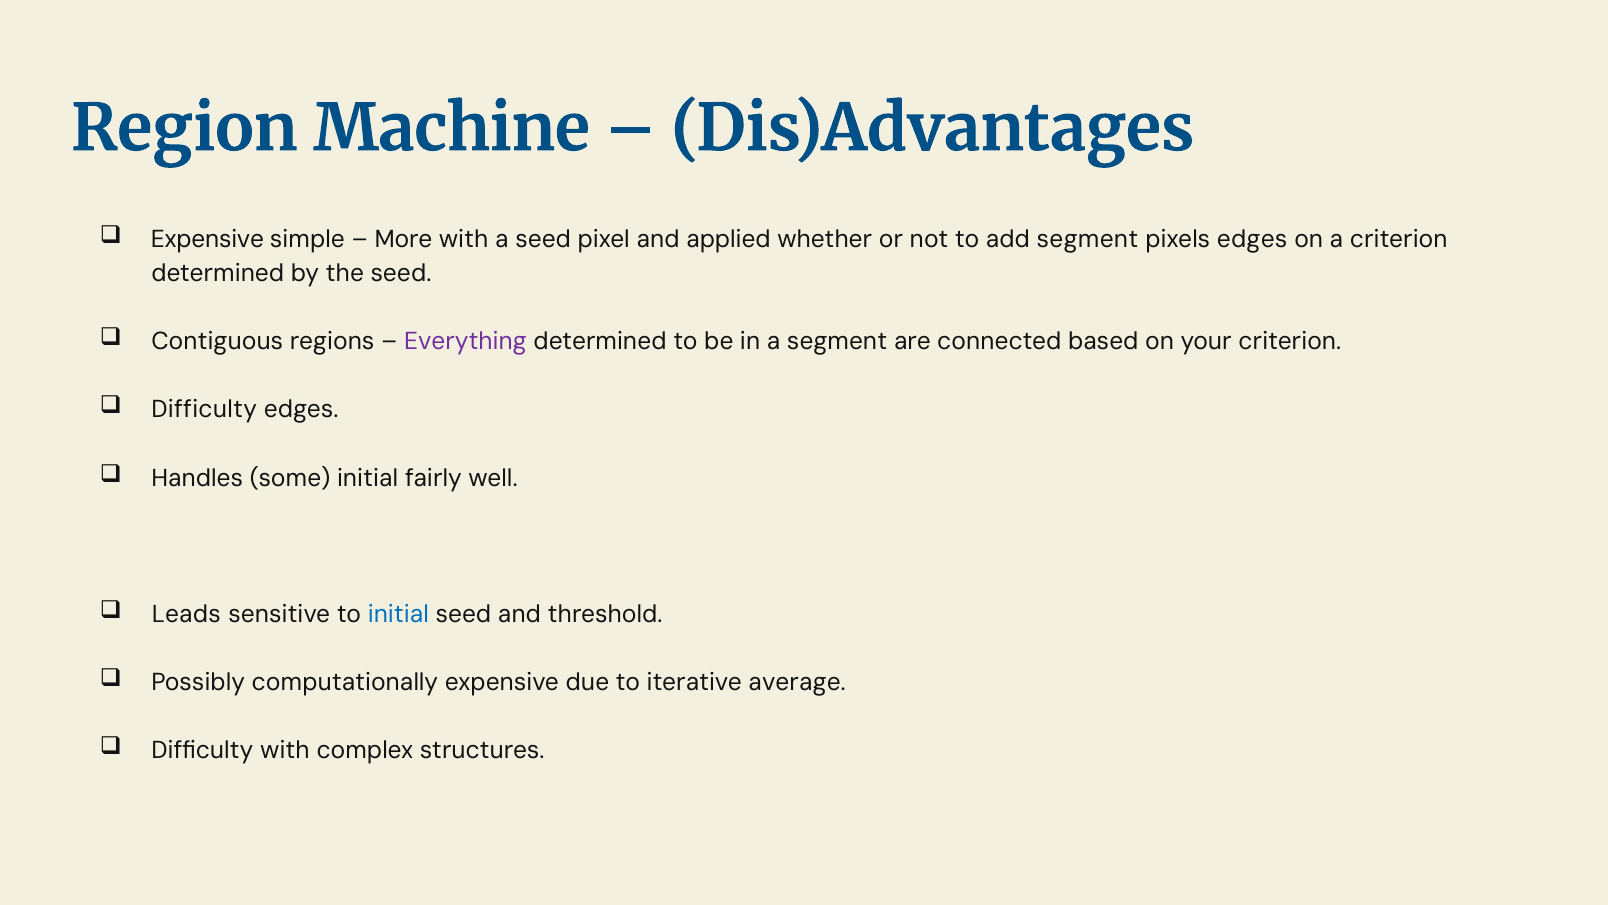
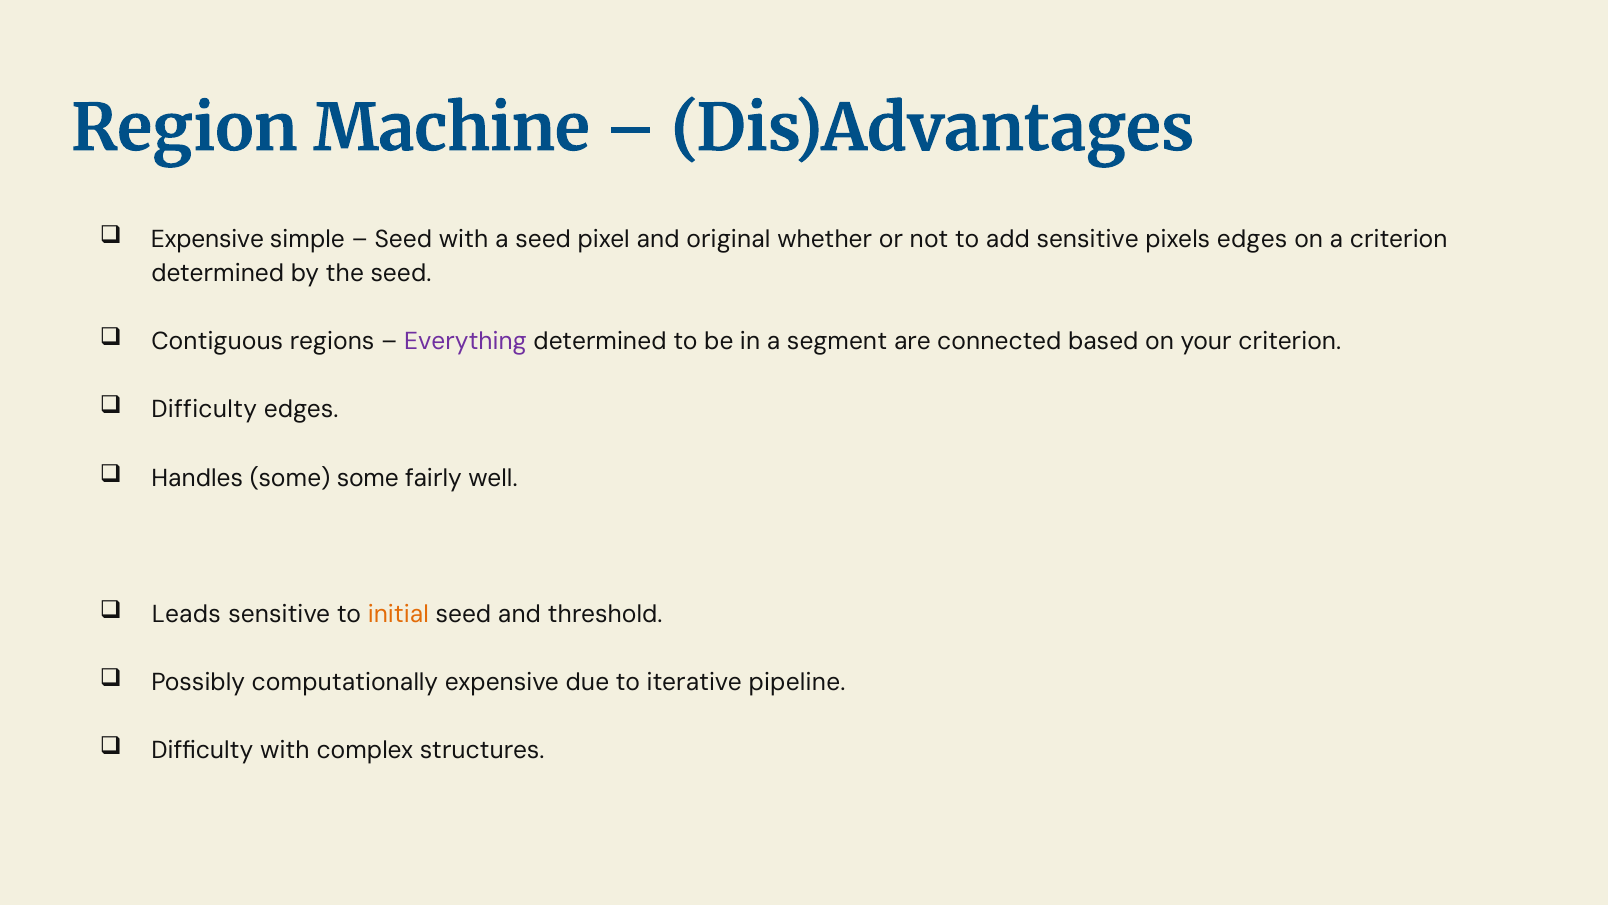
More: More -> Seed (403, 240)
applied: applied -> original (728, 240)
add segment: segment -> sensitive (1088, 240)
some initial: initial -> some (368, 478)
initial colour: blue -> orange (398, 614)
average: average -> pipeline (797, 682)
